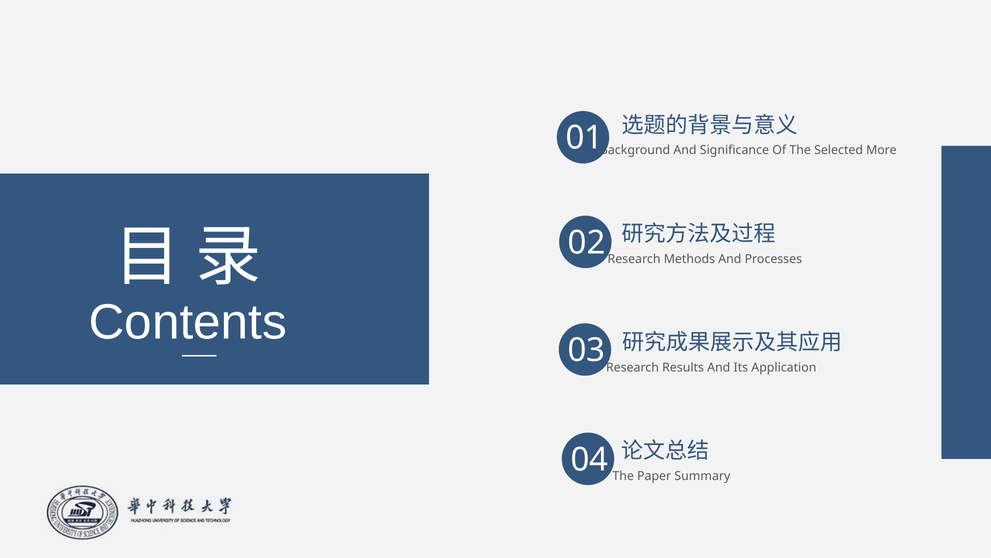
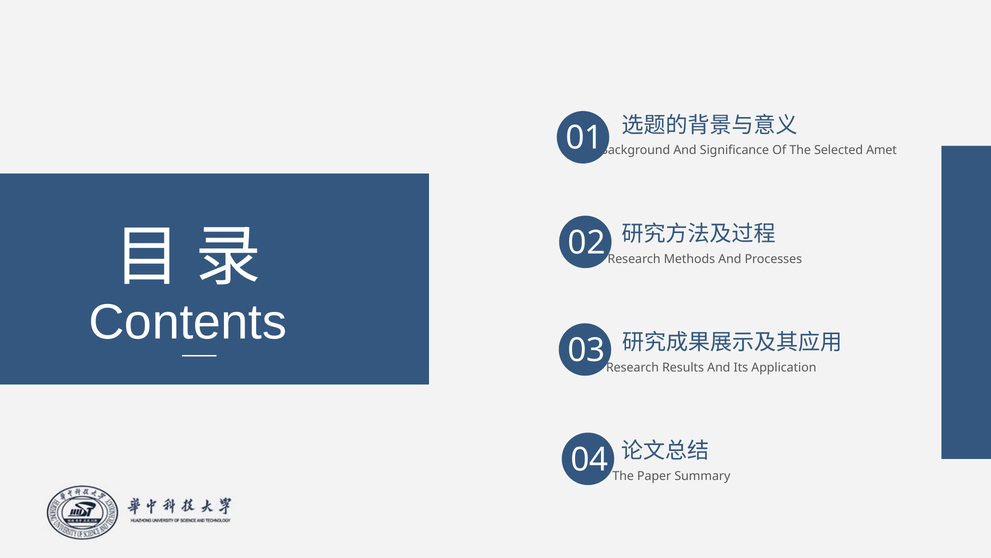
More: More -> Amet (881, 150)
